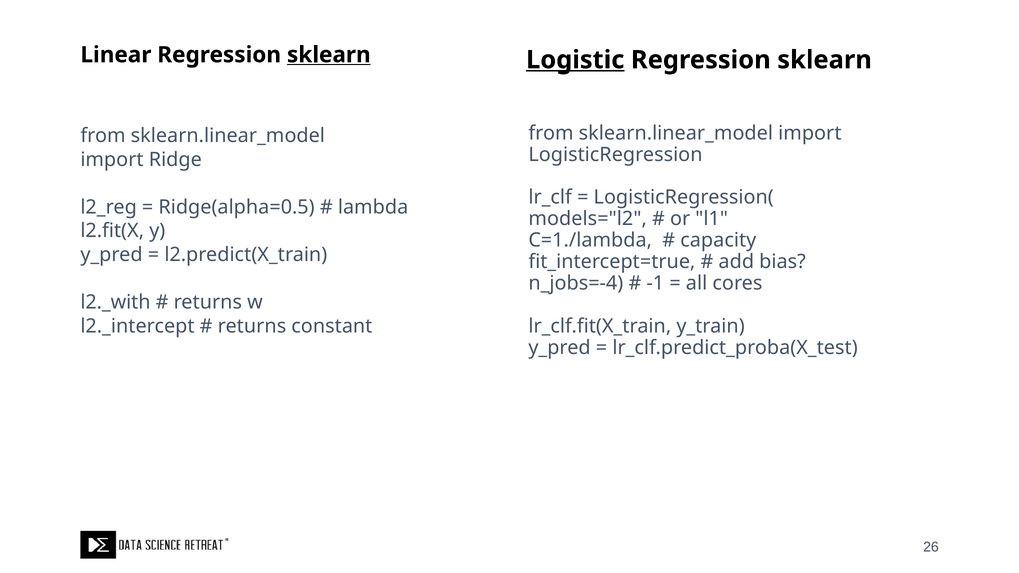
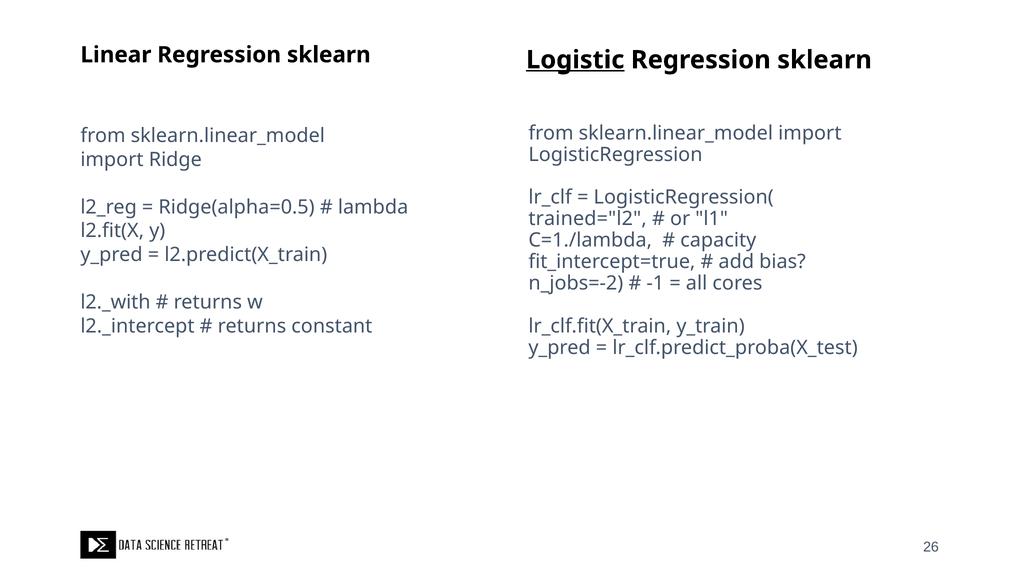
sklearn underline: present -> none (329, 55)
models="l2: models="l2 -> trained="l2 (588, 219)
n_jobs=-4: n_jobs=-4 -> n_jobs=-2 (576, 283)
